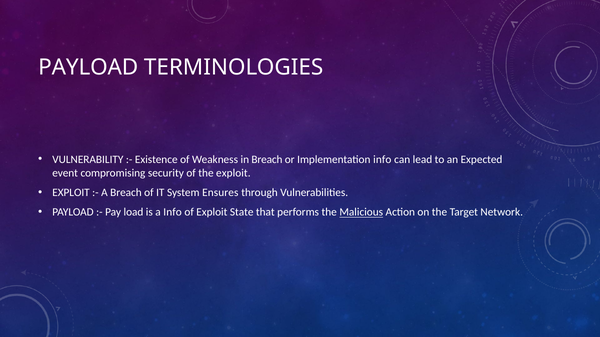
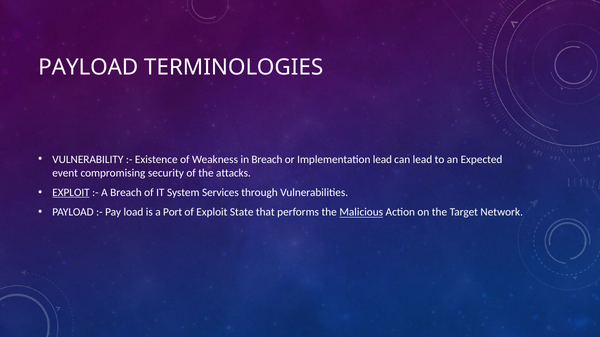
Implementation info: info -> lead (382, 160)
the exploit: exploit -> attacks (233, 173)
EXPLOIT underline: none -> present (71, 193)
Ensures: Ensures -> Services (220, 193)
a Info: Info -> Port (173, 213)
